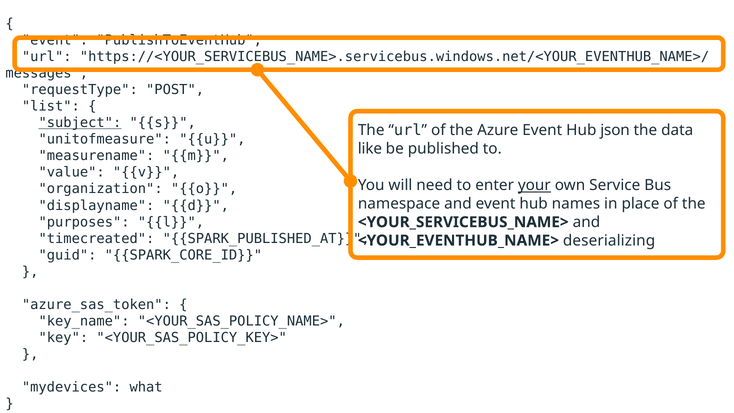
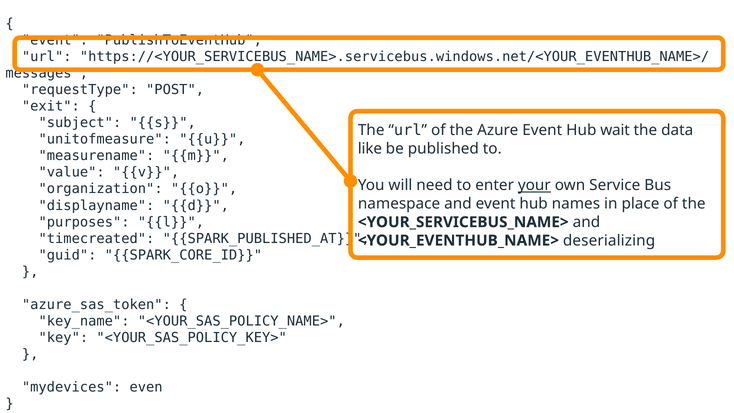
list: list -> exit (51, 106)
subject underline: present -> none (80, 123)
json: json -> wait (615, 130)
what: what -> even (146, 387)
